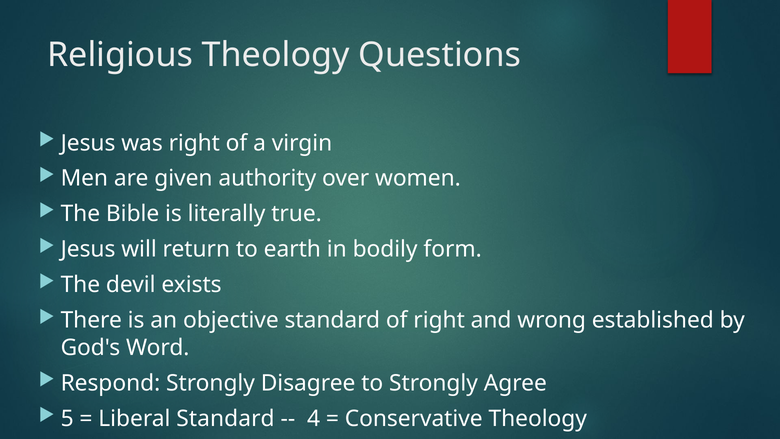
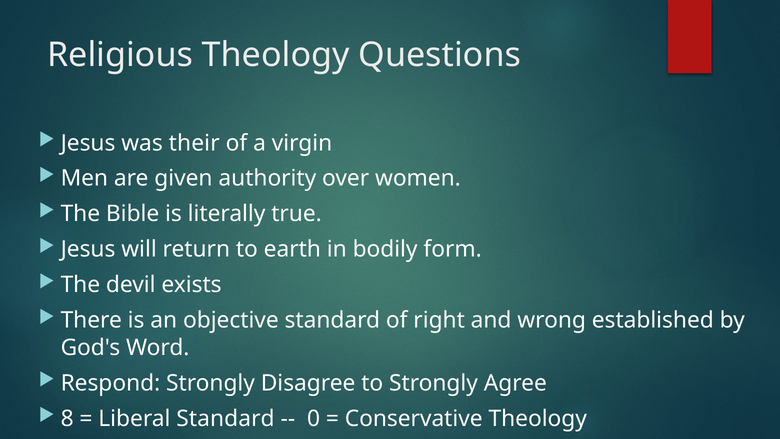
was right: right -> their (194, 143)
5: 5 -> 8 (67, 418)
4: 4 -> 0 (314, 418)
